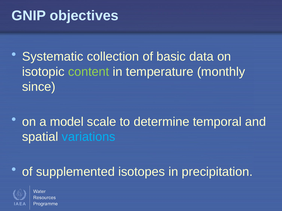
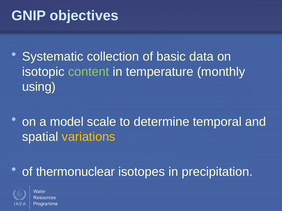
since: since -> using (39, 87)
variations colour: light blue -> yellow (89, 137)
supplemented: supplemented -> thermonuclear (75, 172)
